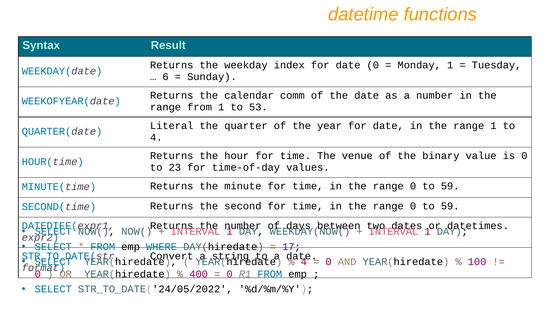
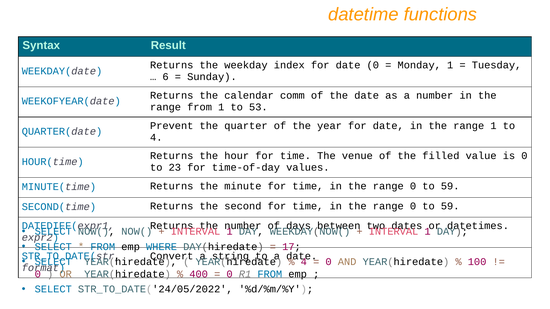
Literal: Literal -> Prevent (172, 126)
binary: binary -> filled (441, 156)
